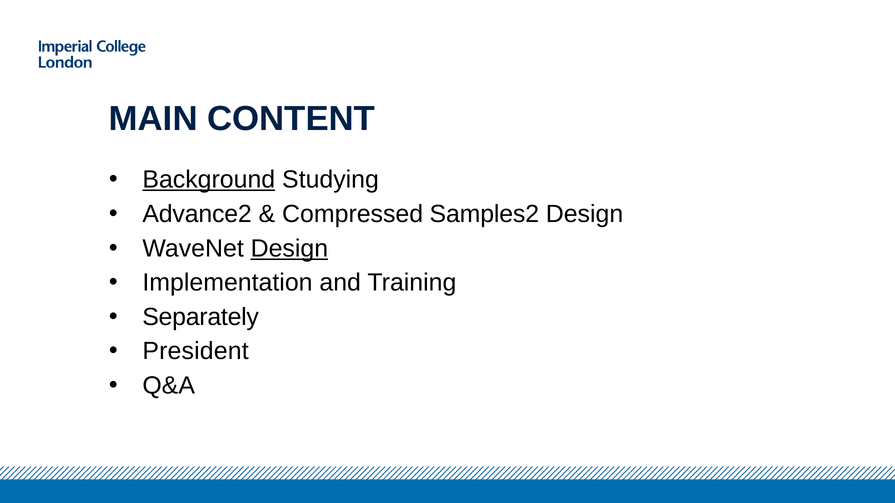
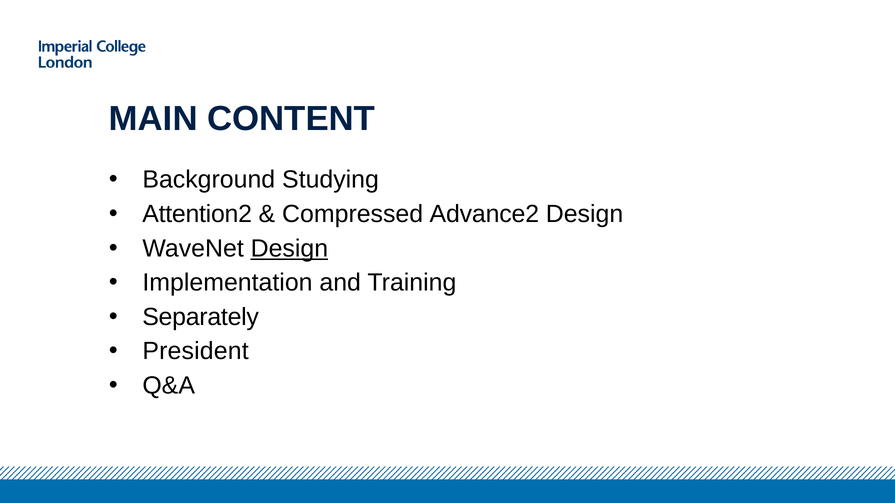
Background underline: present -> none (209, 180)
Advance2: Advance2 -> Attention2 (197, 214)
Samples2: Samples2 -> Advance2 (484, 214)
